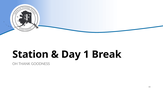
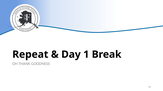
Station: Station -> Repeat (30, 55)
